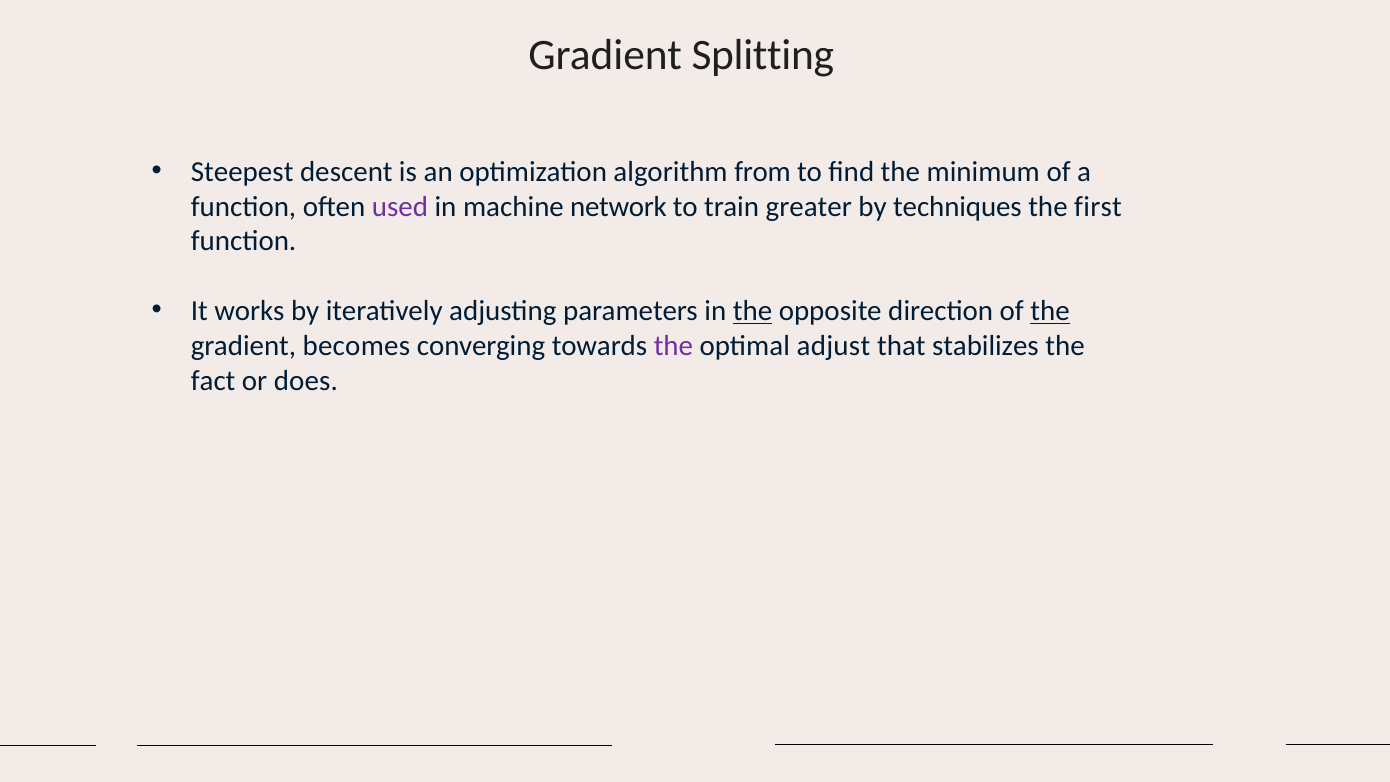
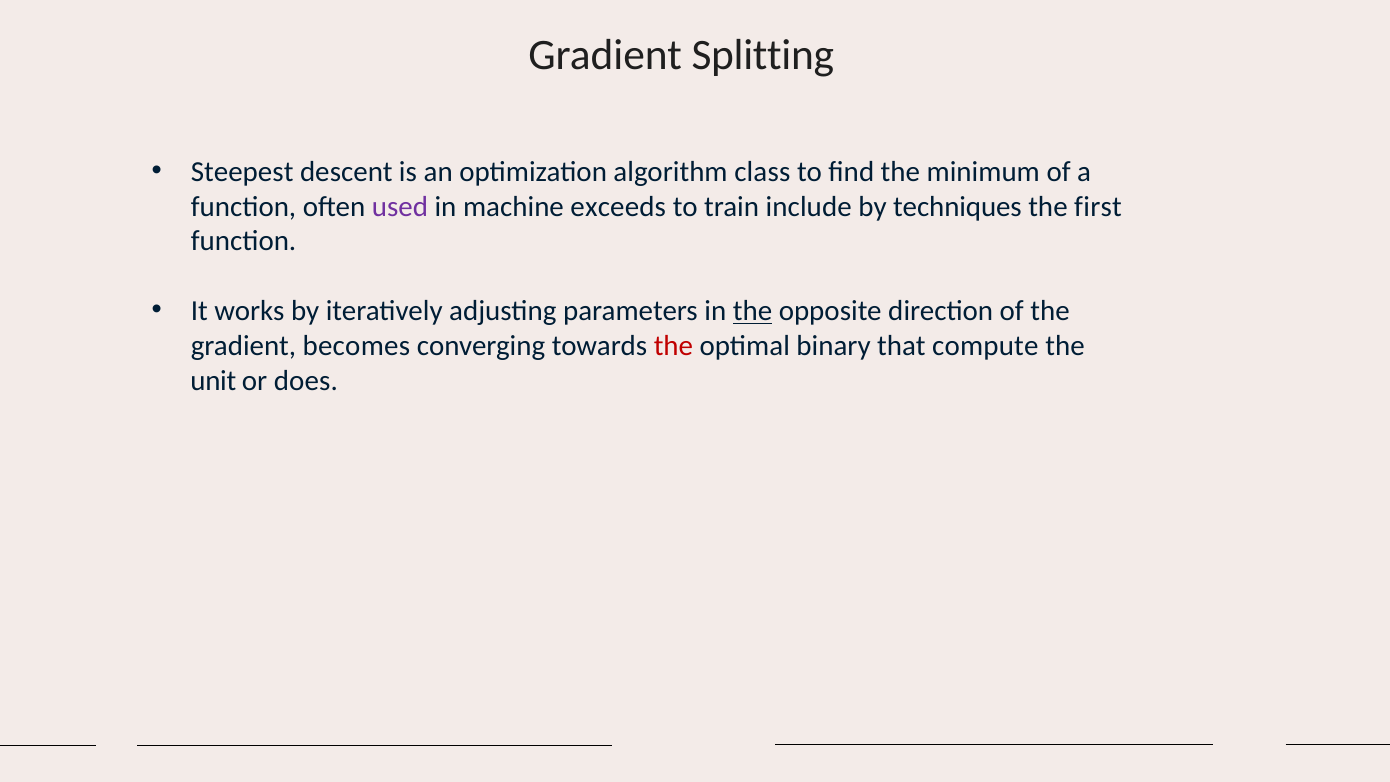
from: from -> class (762, 172)
network: network -> exceeds (618, 207)
greater: greater -> include (809, 207)
the underline: present -> none (1050, 311)
the colour: purple -> red (673, 346)
adjust: adjust -> binary (834, 346)
stabilizes: stabilizes -> compute (985, 346)
fact: fact -> unit (213, 380)
